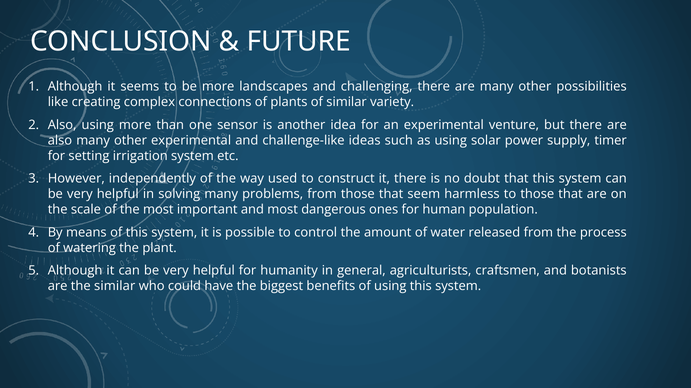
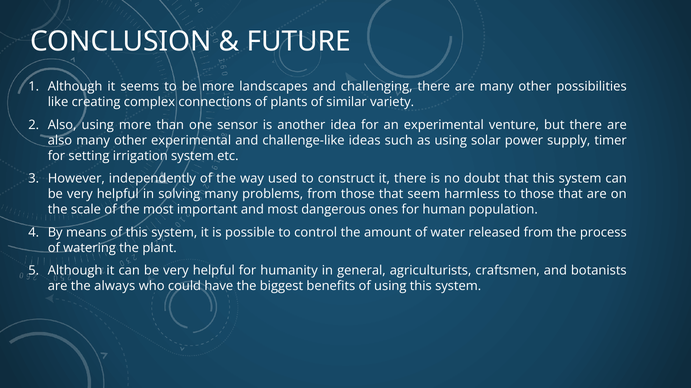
the similar: similar -> always (115, 287)
